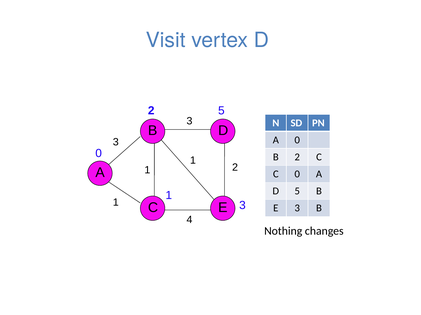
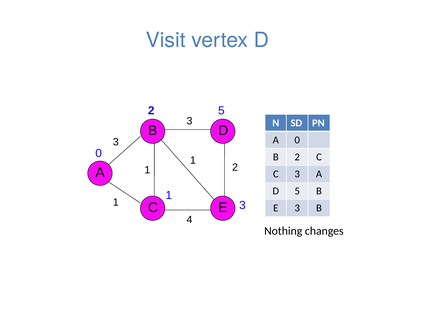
C 0: 0 -> 3 (297, 174)
